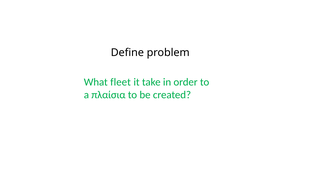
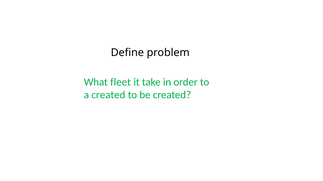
a πλαίσια: πλαίσια -> created (108, 95)
